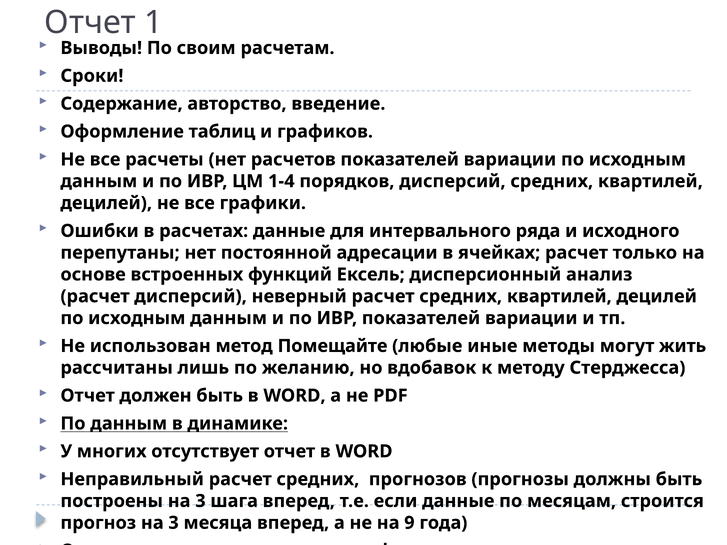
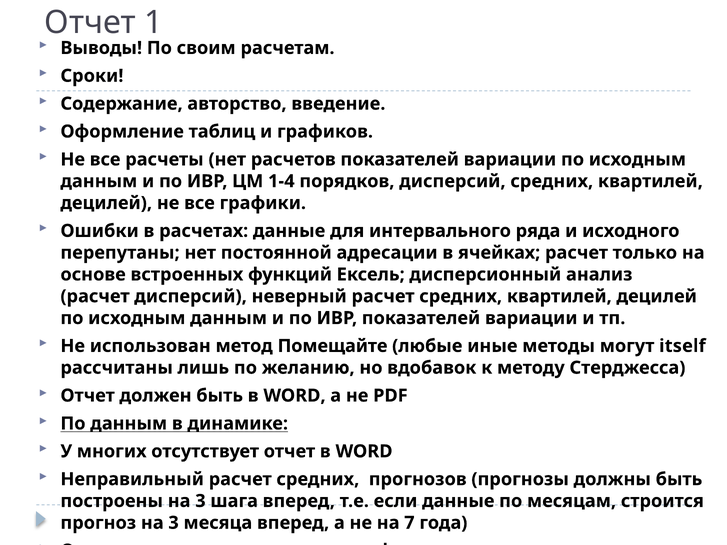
жить: жить -> itself (682, 346)
9: 9 -> 7 (409, 523)
